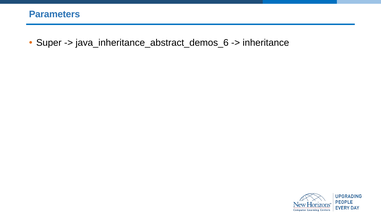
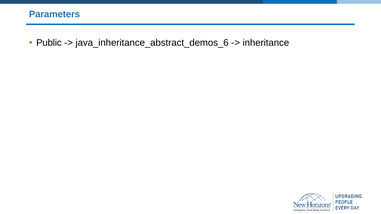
Super: Super -> Public (49, 43)
